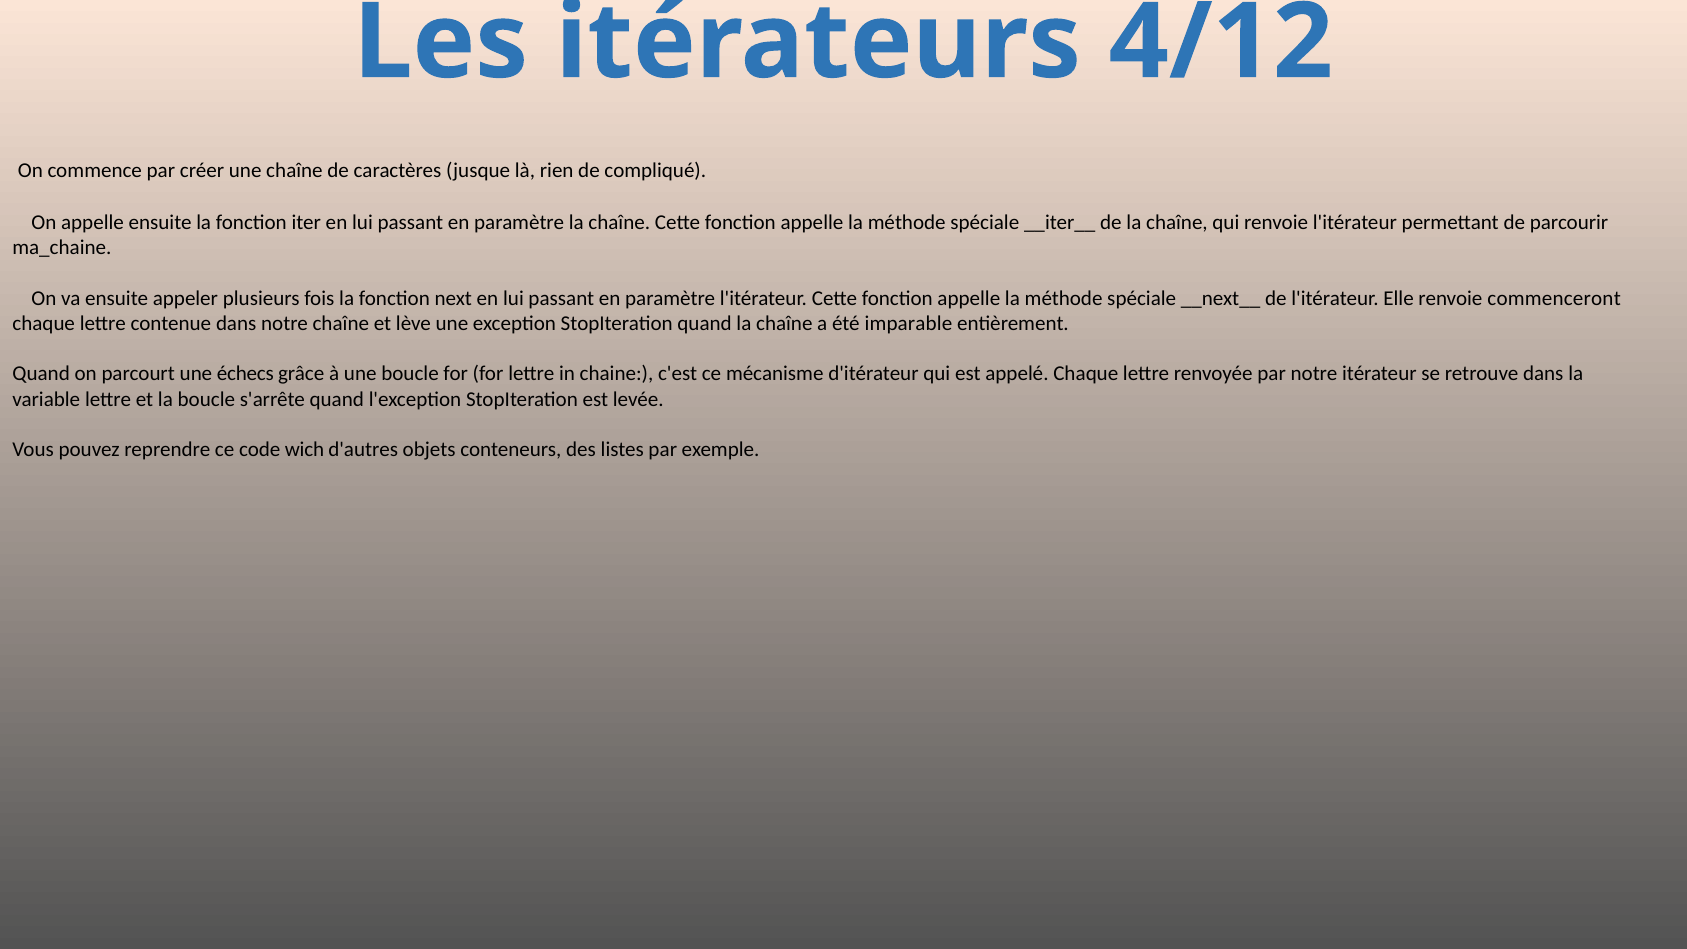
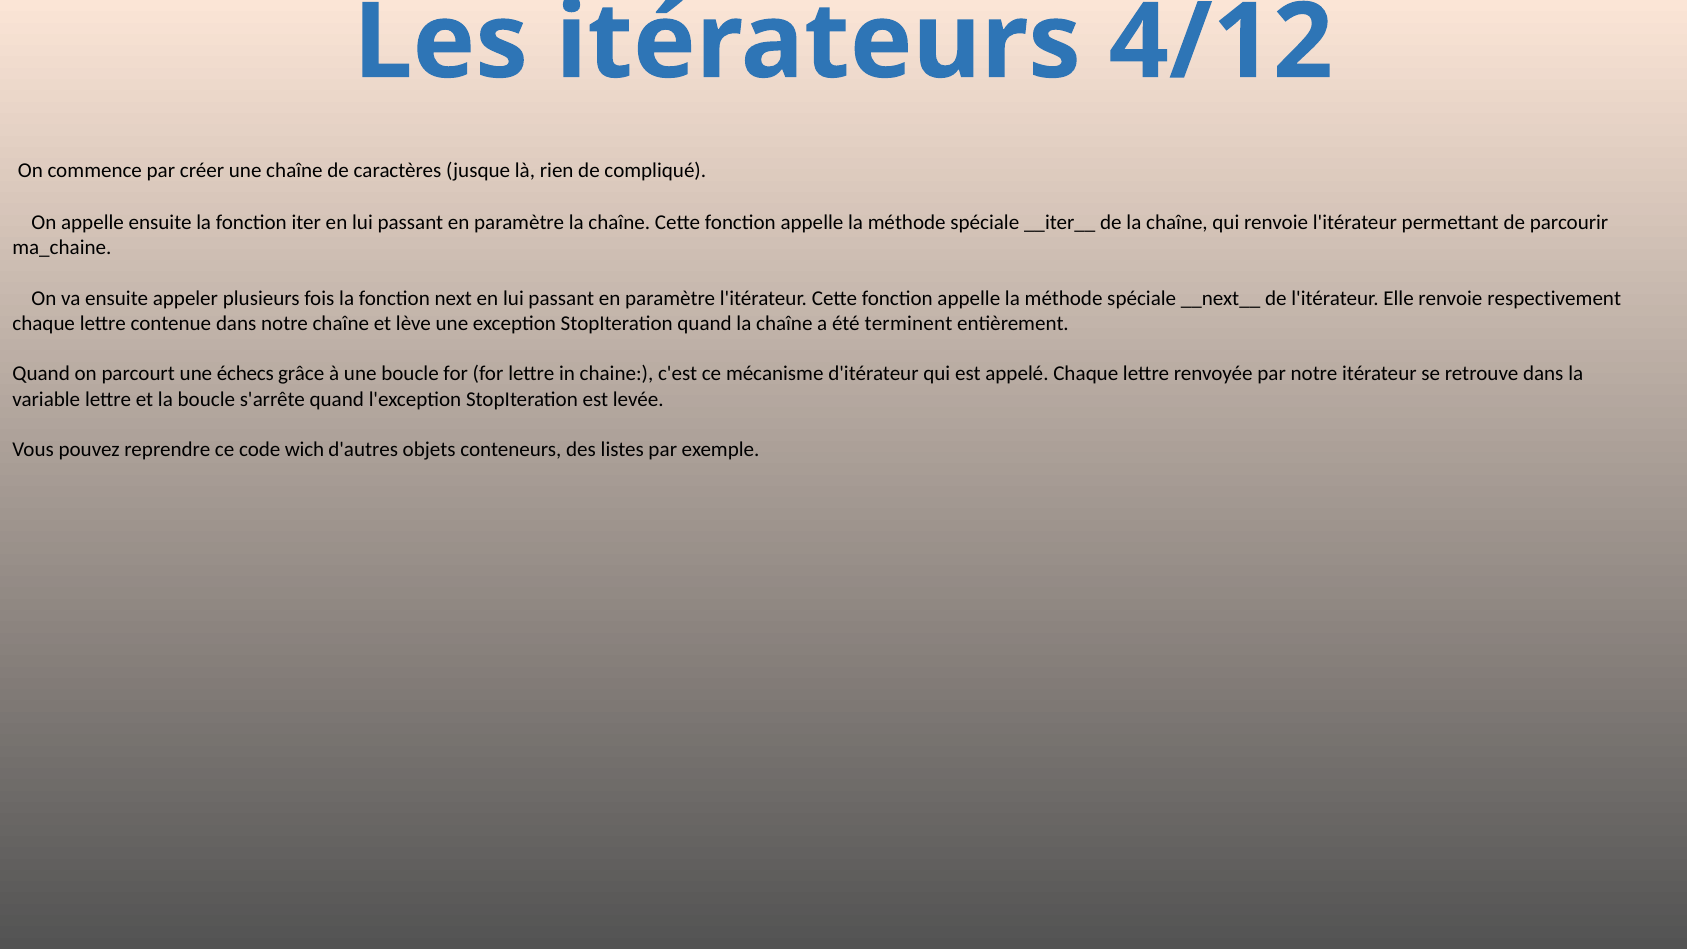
commenceront: commenceront -> respectivement (1554, 298)
imparable: imparable -> terminent (908, 323)
